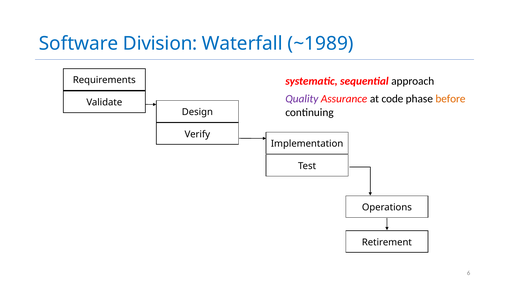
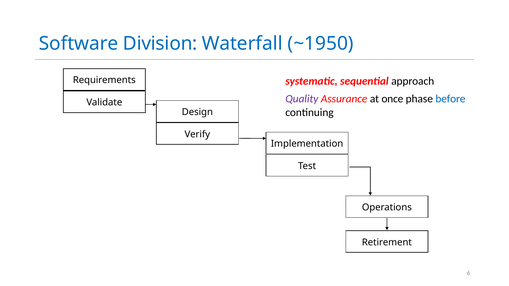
~1989: ~1989 -> ~1950 (321, 44)
code: code -> once (392, 99)
before colour: orange -> blue (450, 99)
